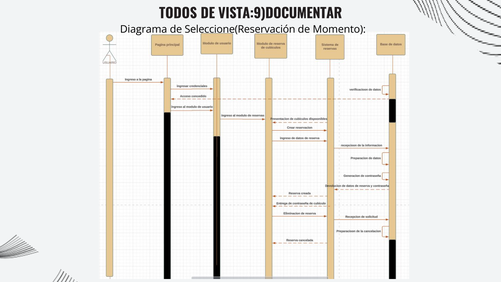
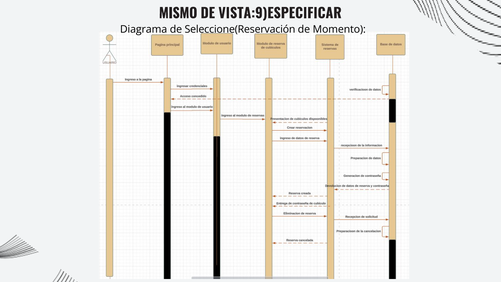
TODOS: TODOS -> MISMO (178, 14)
VISTA:9)DOCUMENTAR: VISTA:9)DOCUMENTAR -> VISTA:9)ESPECIFICAR (280, 14)
